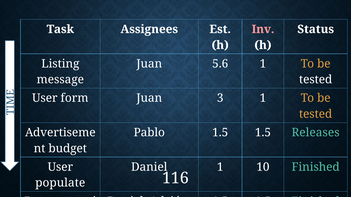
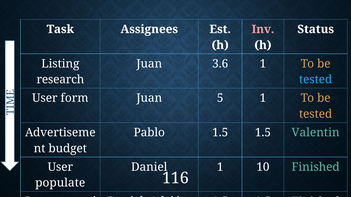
5.6: 5.6 -> 3.6 (220, 64)
message: message -> research (60, 80)
tested colour: white -> light blue (316, 80)
Juan 3: 3 -> 5 (220, 98)
Releases: Releases -> Valentin (316, 133)
